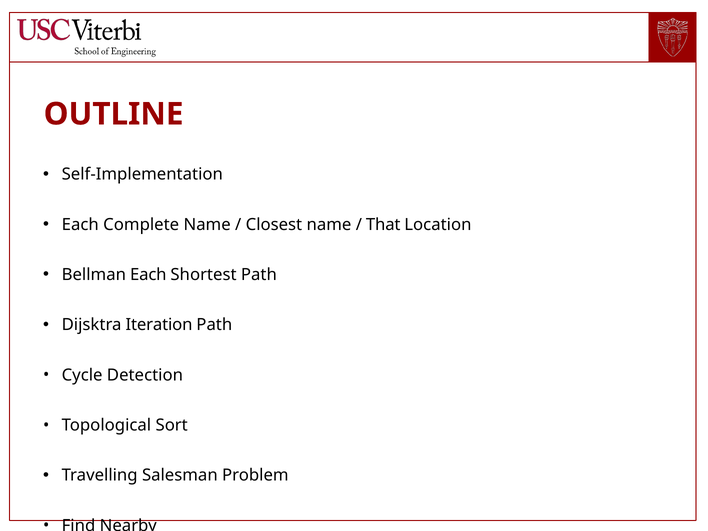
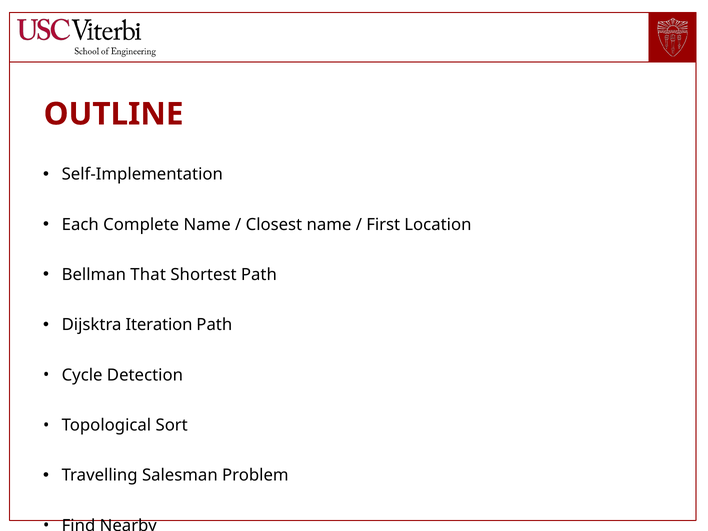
That: That -> First (383, 225)
Bellman Each: Each -> That (148, 275)
